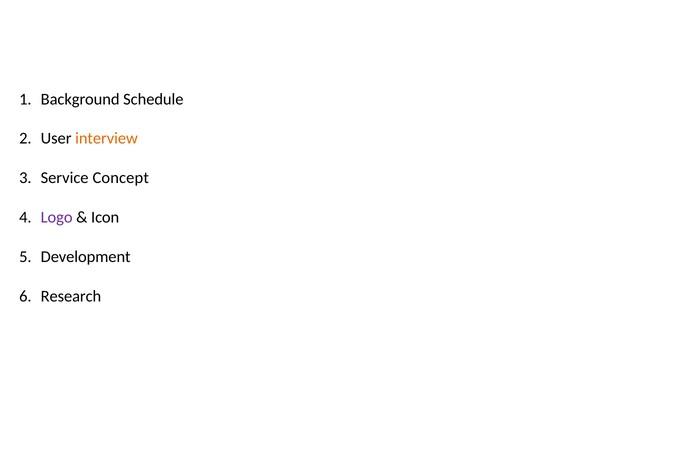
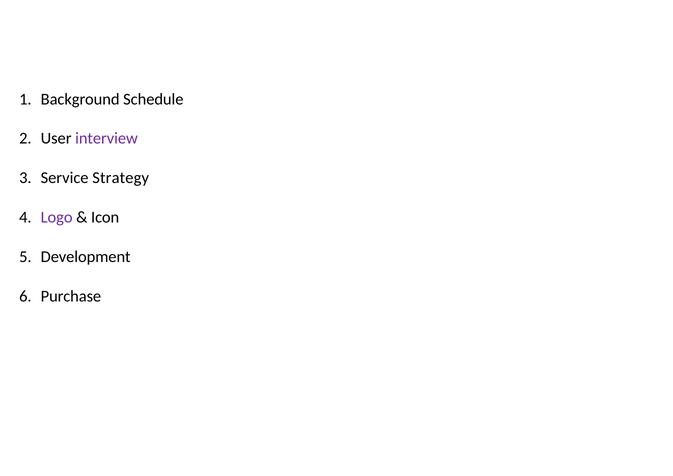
interview colour: orange -> purple (106, 138)
Concept: Concept -> Strategy (121, 178)
Research: Research -> Purchase (71, 296)
